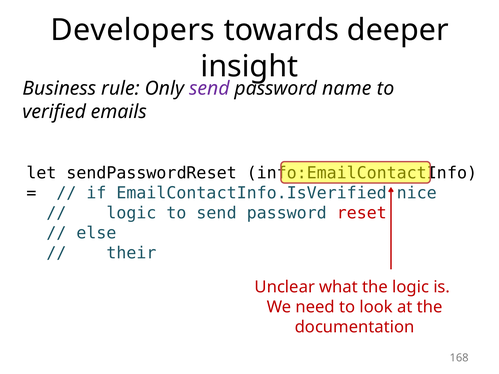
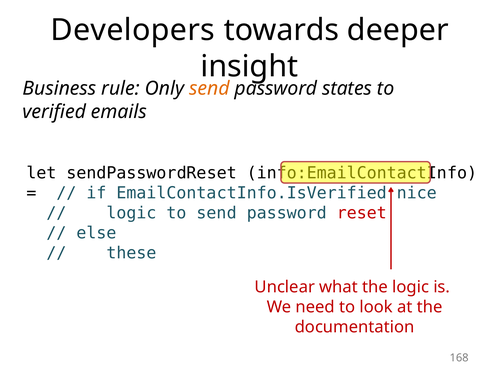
send colour: purple -> orange (209, 89)
name: name -> states (347, 89)
their: their -> these (132, 253)
